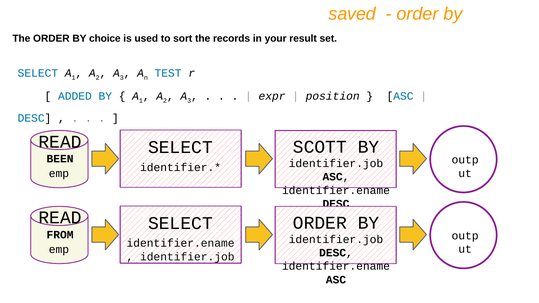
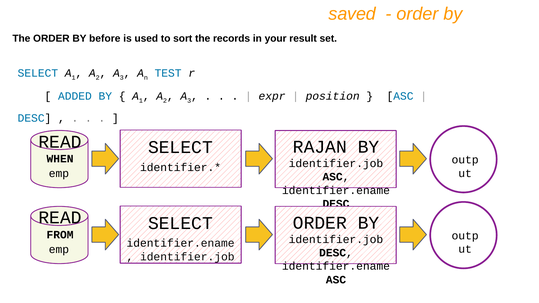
choice: choice -> before (105, 38)
SCOTT: SCOTT -> RAJAN (320, 147)
BEEN: BEEN -> WHEN (60, 159)
